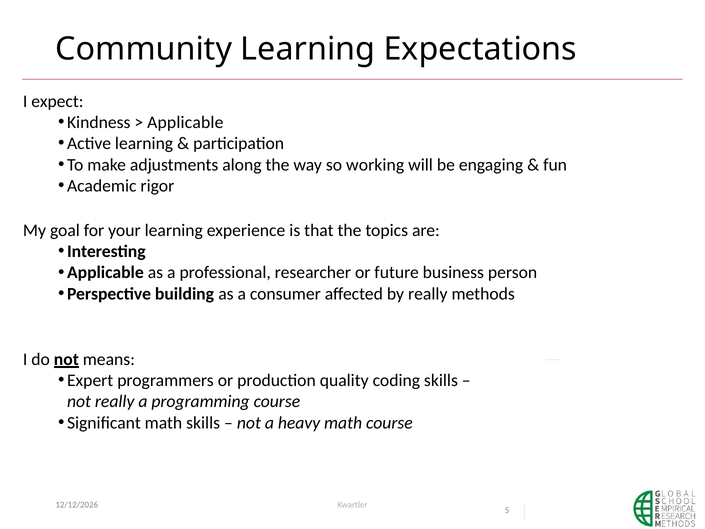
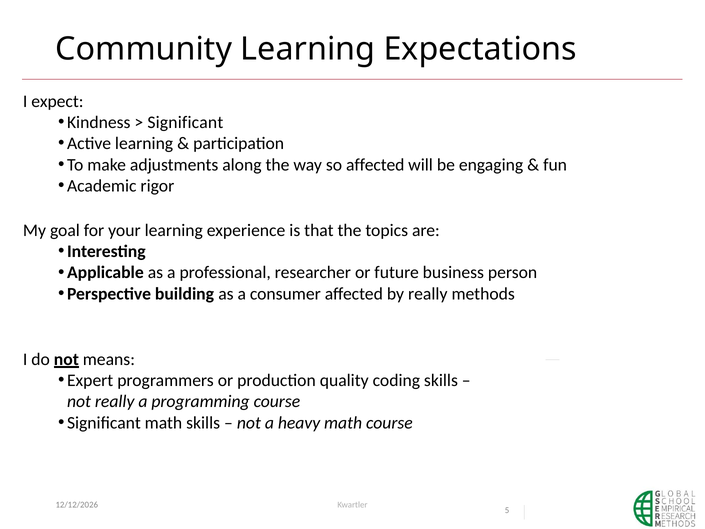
Applicable: Applicable -> Significant (185, 122)
so working: working -> affected (375, 165)
